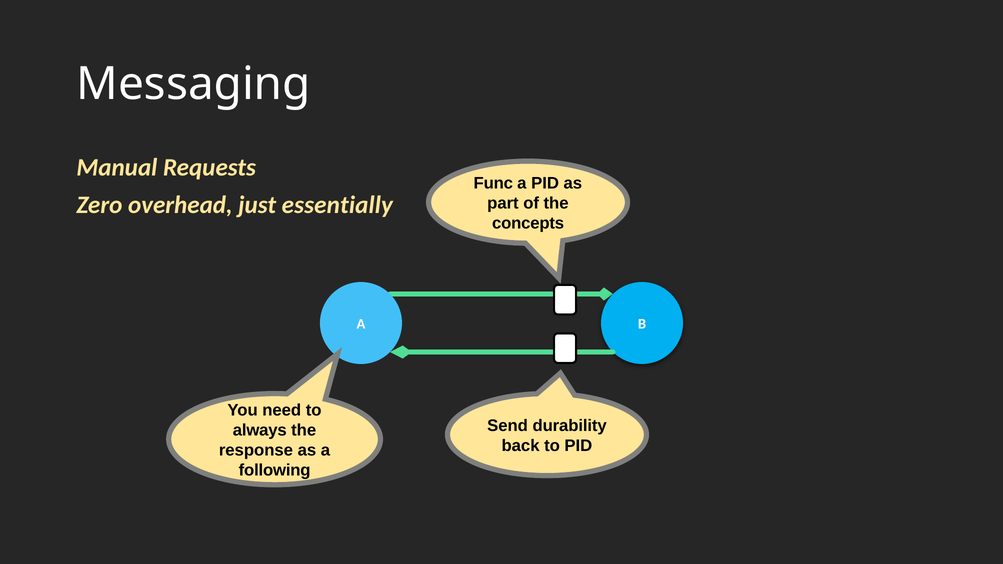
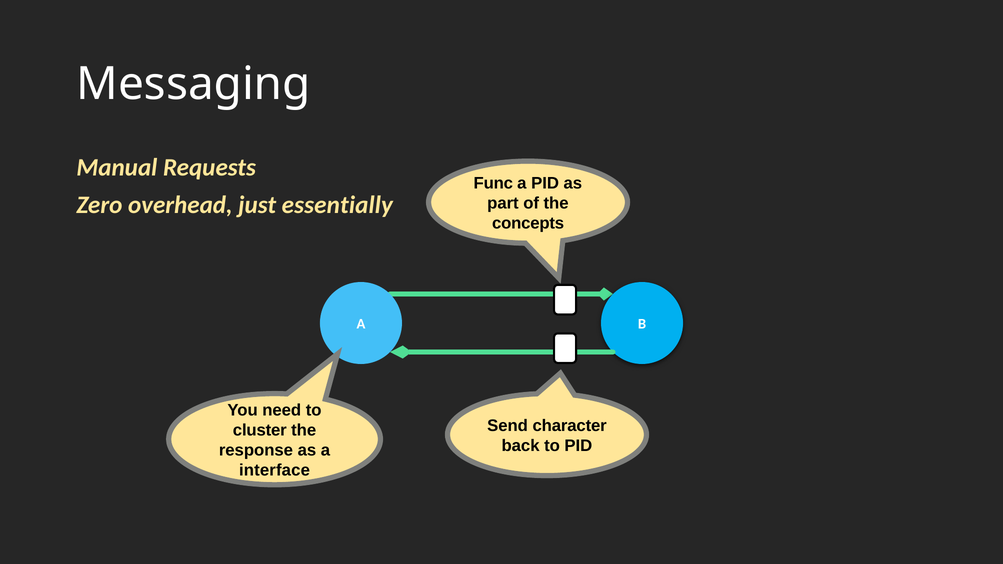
durability: durability -> character (570, 426)
always: always -> cluster (260, 430)
following: following -> interface (274, 471)
